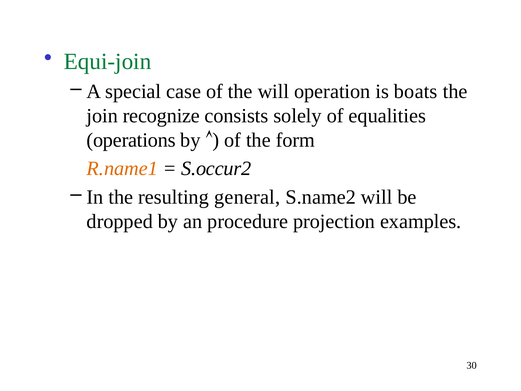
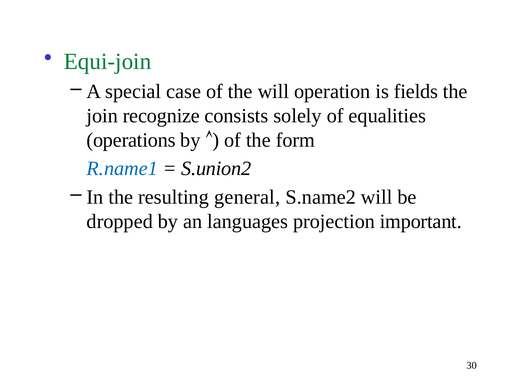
boats: boats -> fields (416, 91)
R.name1 colour: orange -> blue (122, 169)
S.occur2: S.occur2 -> S.union2 (216, 169)
procedure: procedure -> languages (248, 221)
examples: examples -> important (421, 221)
